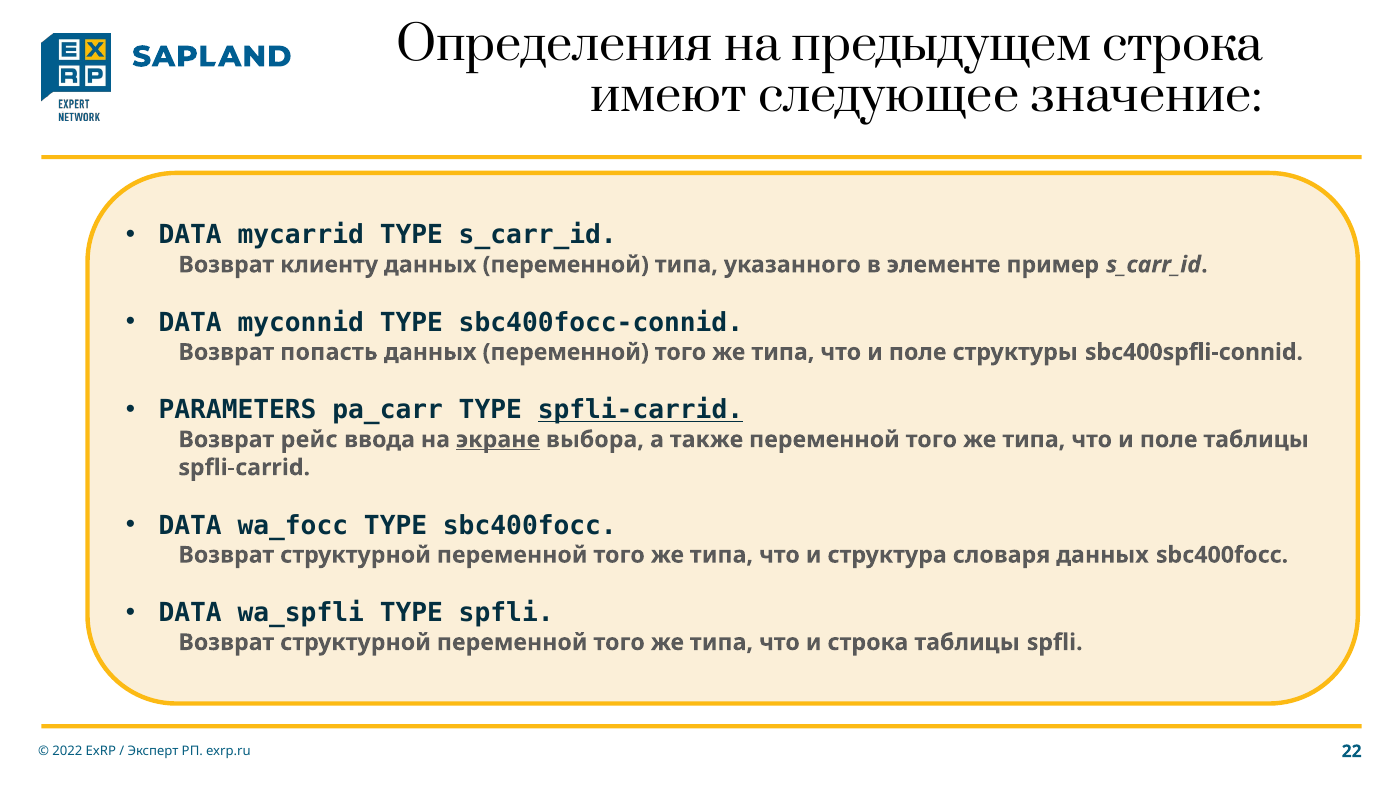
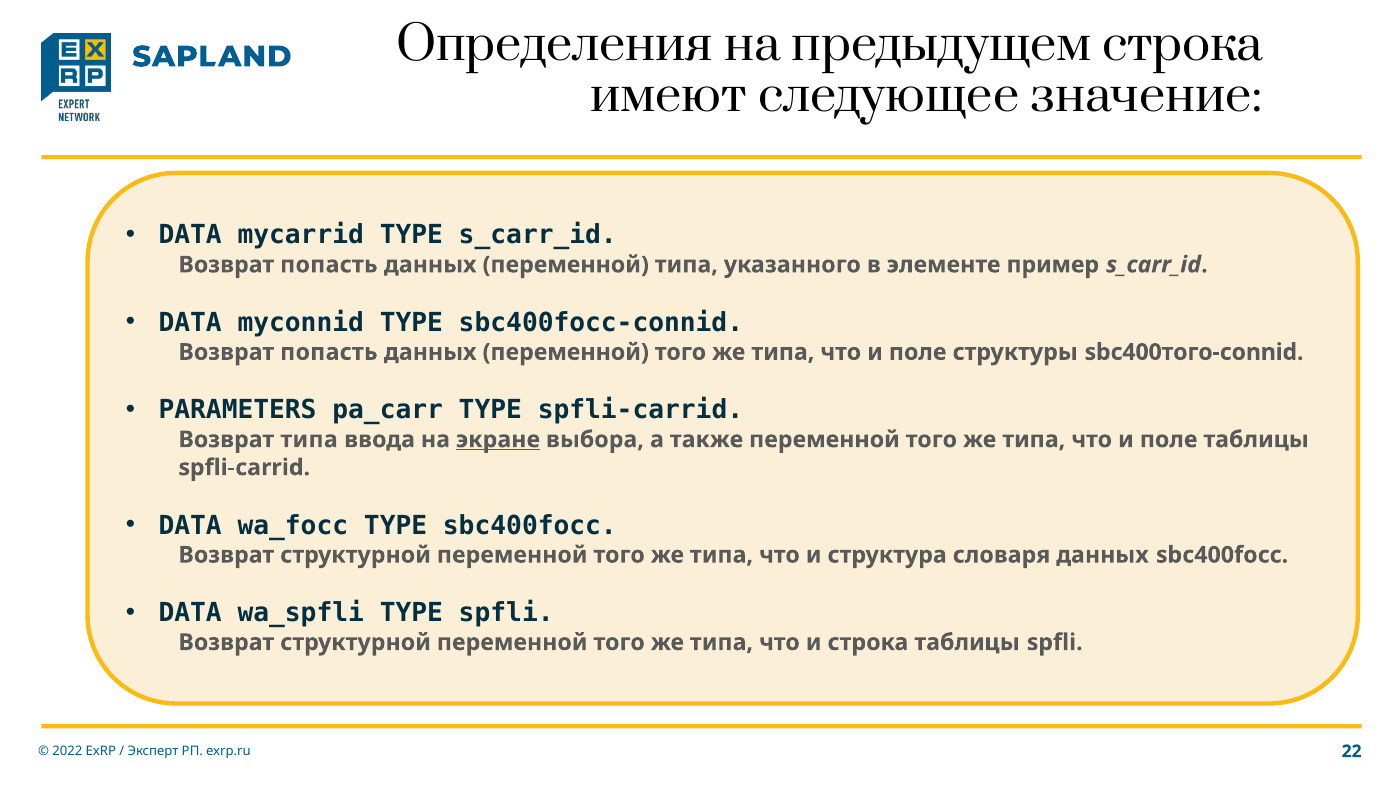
клиенту: клиенту -> попасть (329, 265)
sbc400spfli-connid: sbc400spfli-connid -> sbc400того-connid (1194, 352)
spfli-carrid underline: present -> none (640, 410)
Возврат рейс: рейс -> типа (309, 440)
